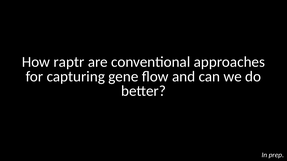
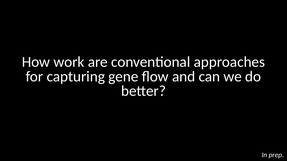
raptr: raptr -> work (69, 62)
